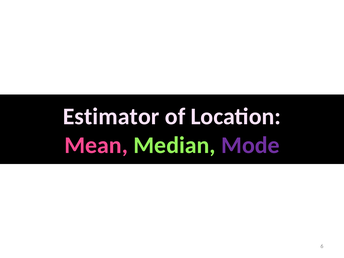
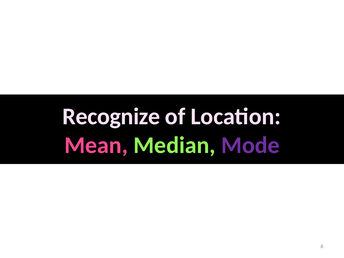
Estimator: Estimator -> Recognize (111, 117)
